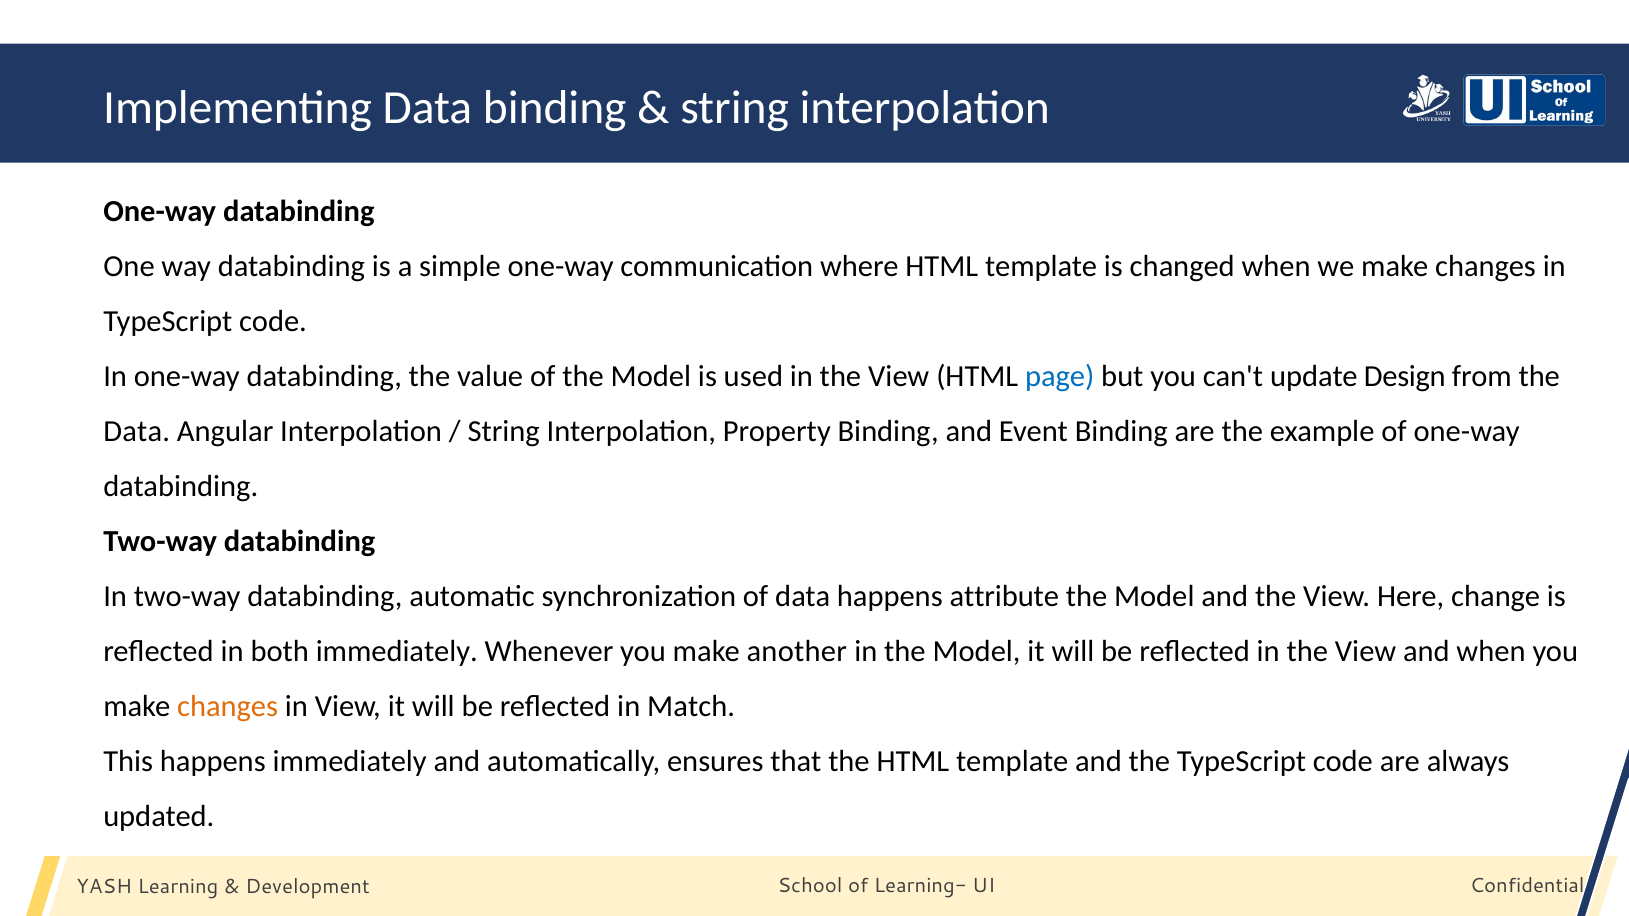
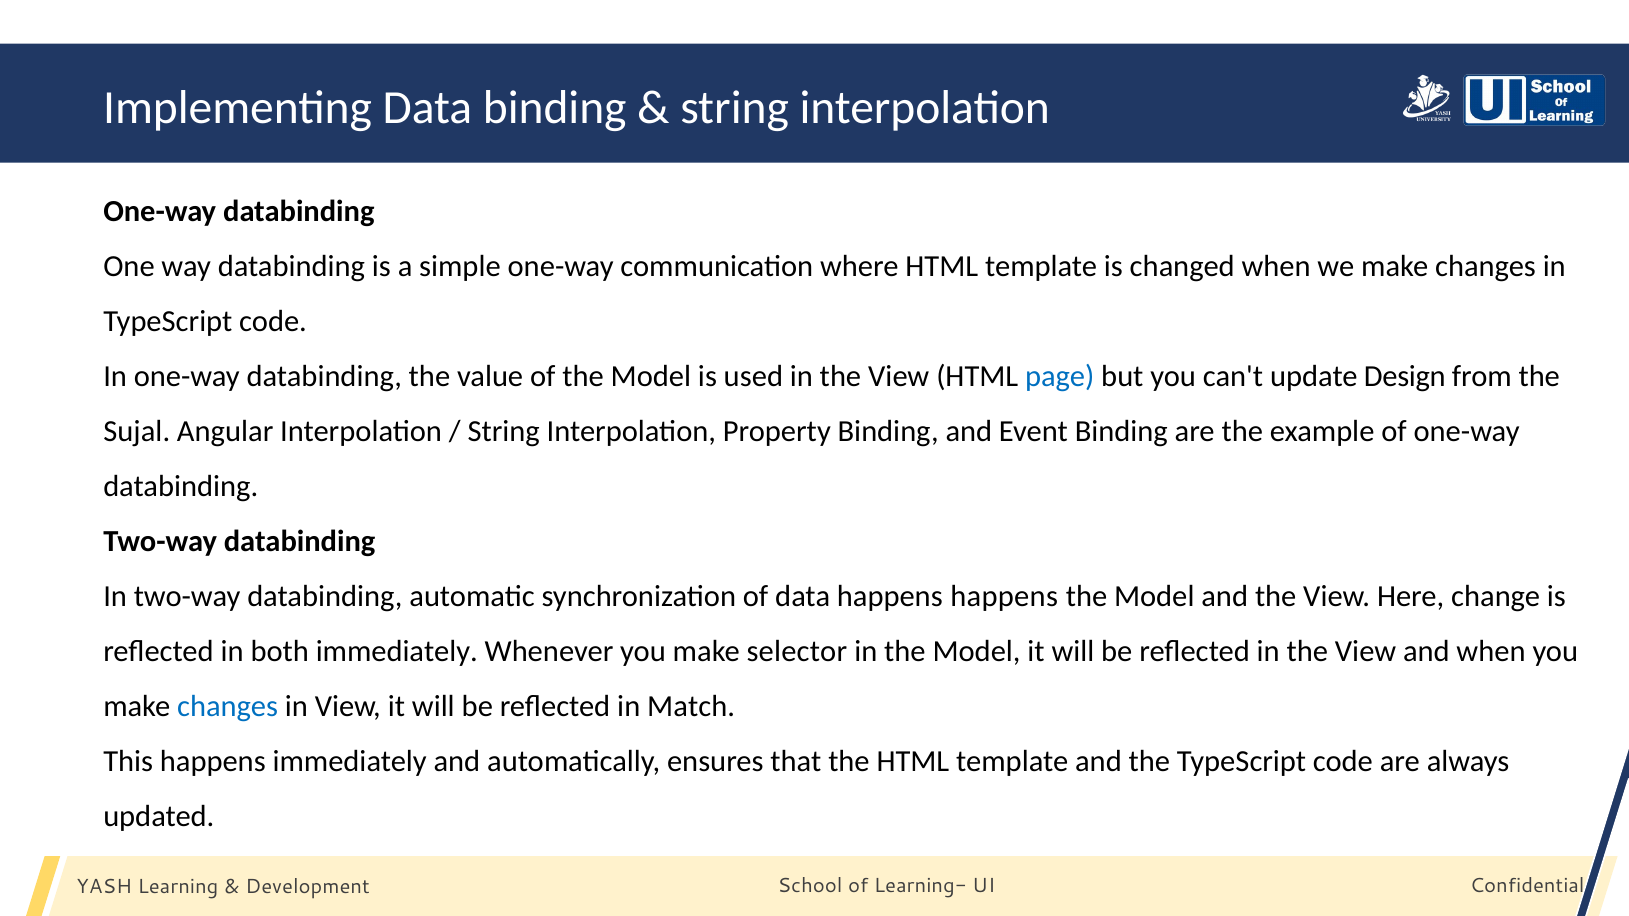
Data: Data -> Sujal (137, 432)
happens attribute: attribute -> happens (1004, 597)
another: another -> selector (797, 652)
changes colour: orange -> blue (228, 707)
